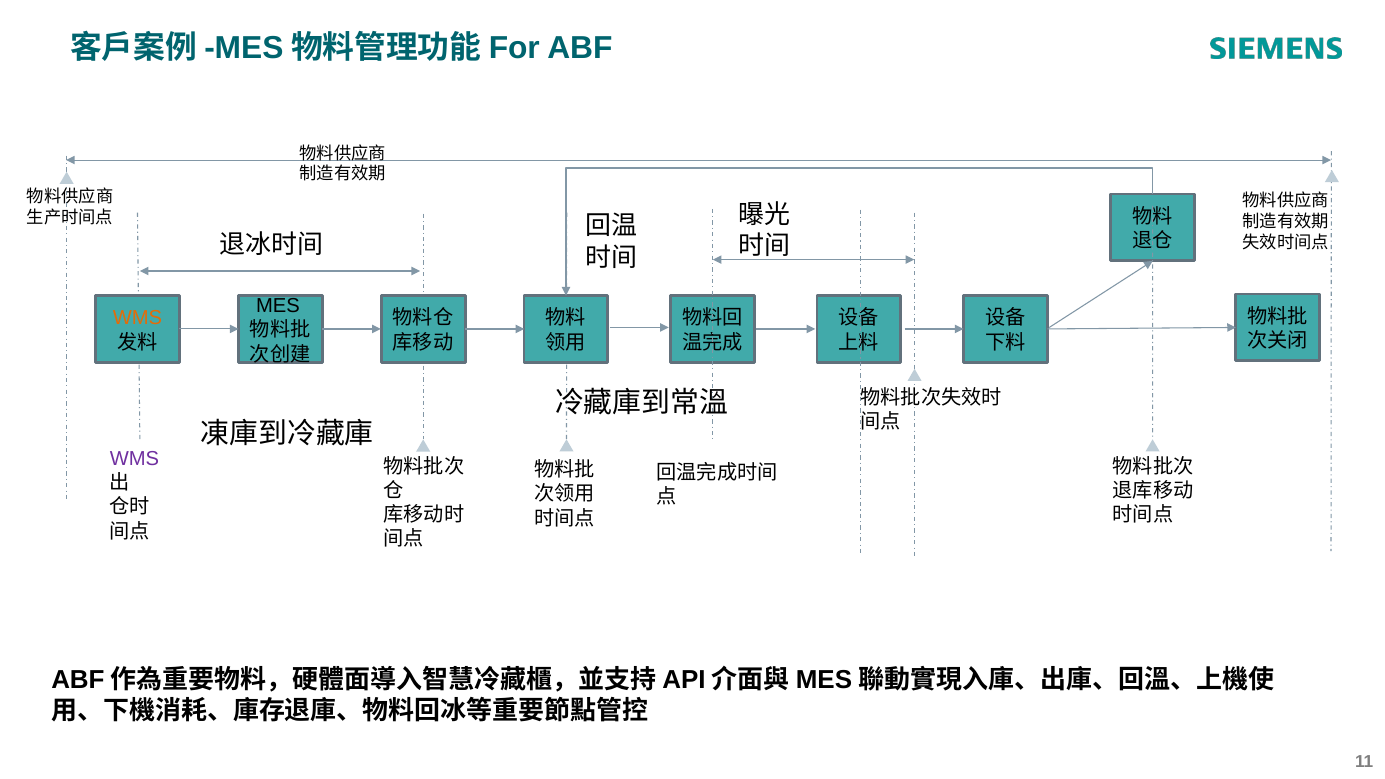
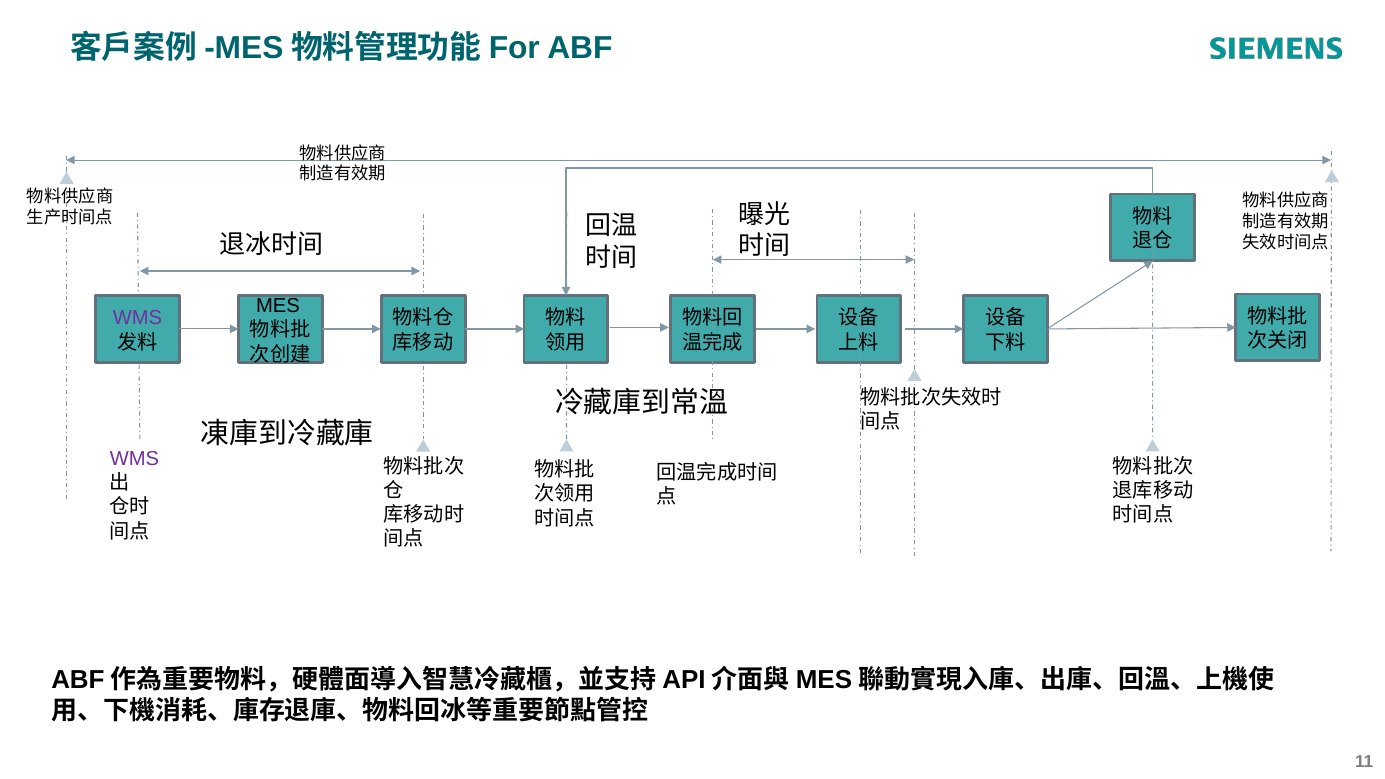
WMS colour: orange -> purple (137, 318)
